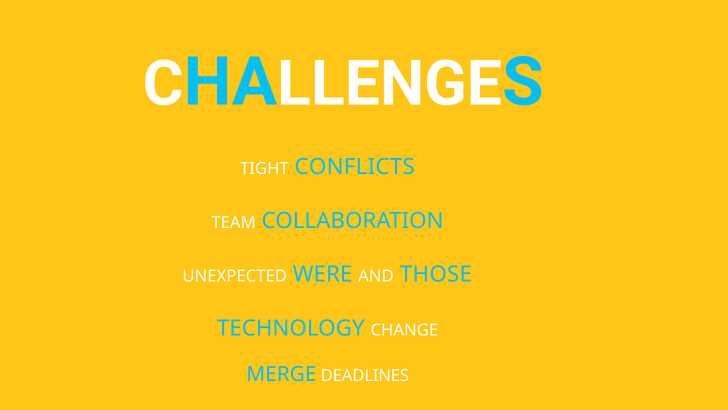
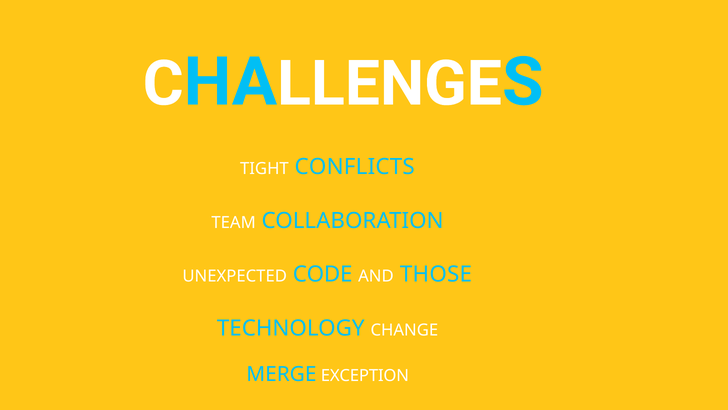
WERE: WERE -> CODE (323, 274)
DEADLINES: DEADLINES -> EXCEPTION (365, 375)
